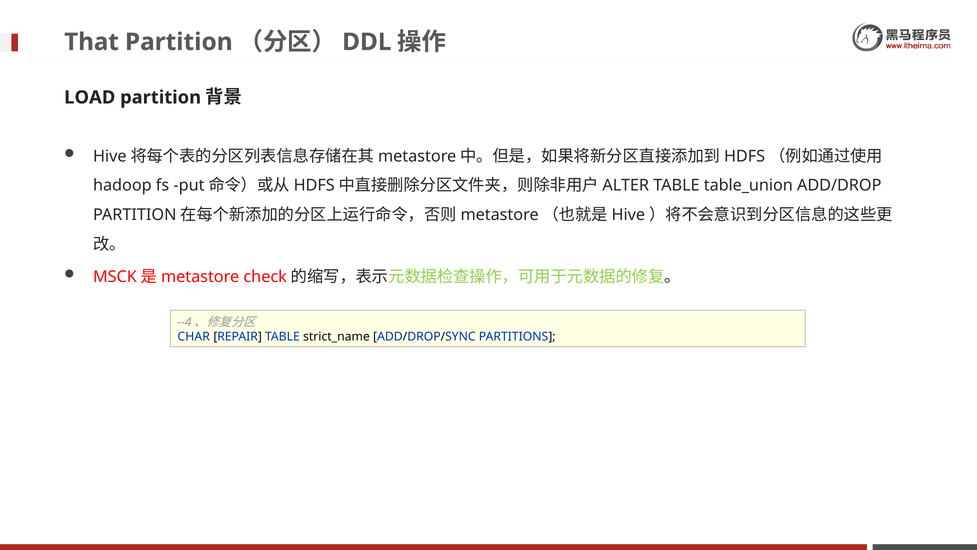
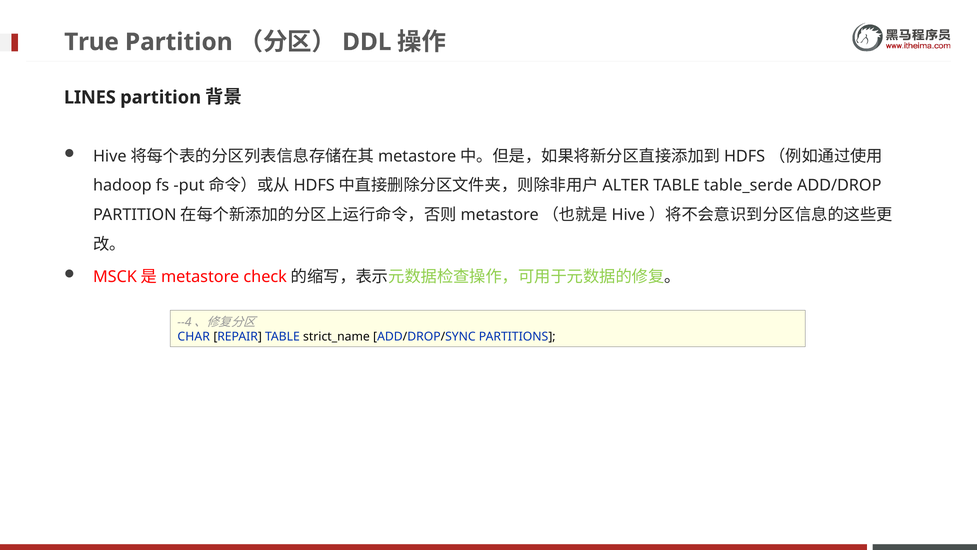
That: That -> True (92, 42)
LOAD: LOAD -> LINES (90, 97)
table_union: table_union -> table_serde (748, 185)
